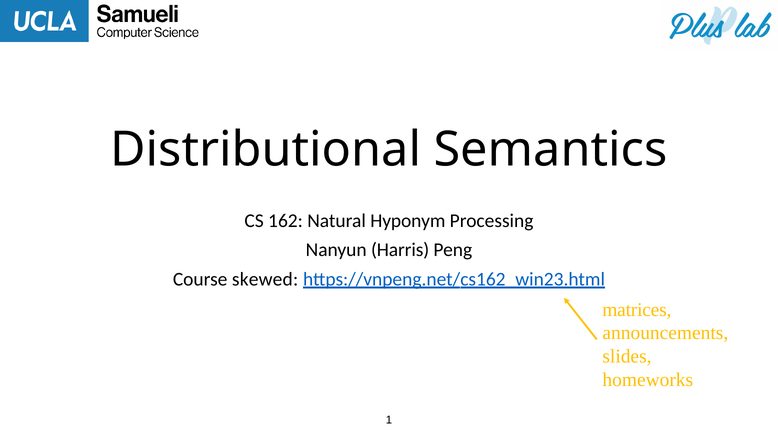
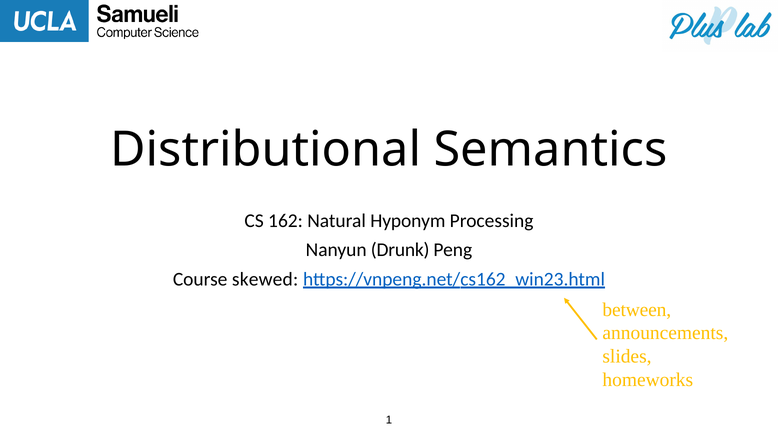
Harris: Harris -> Drunk (400, 250)
matrices: matrices -> between (637, 309)
